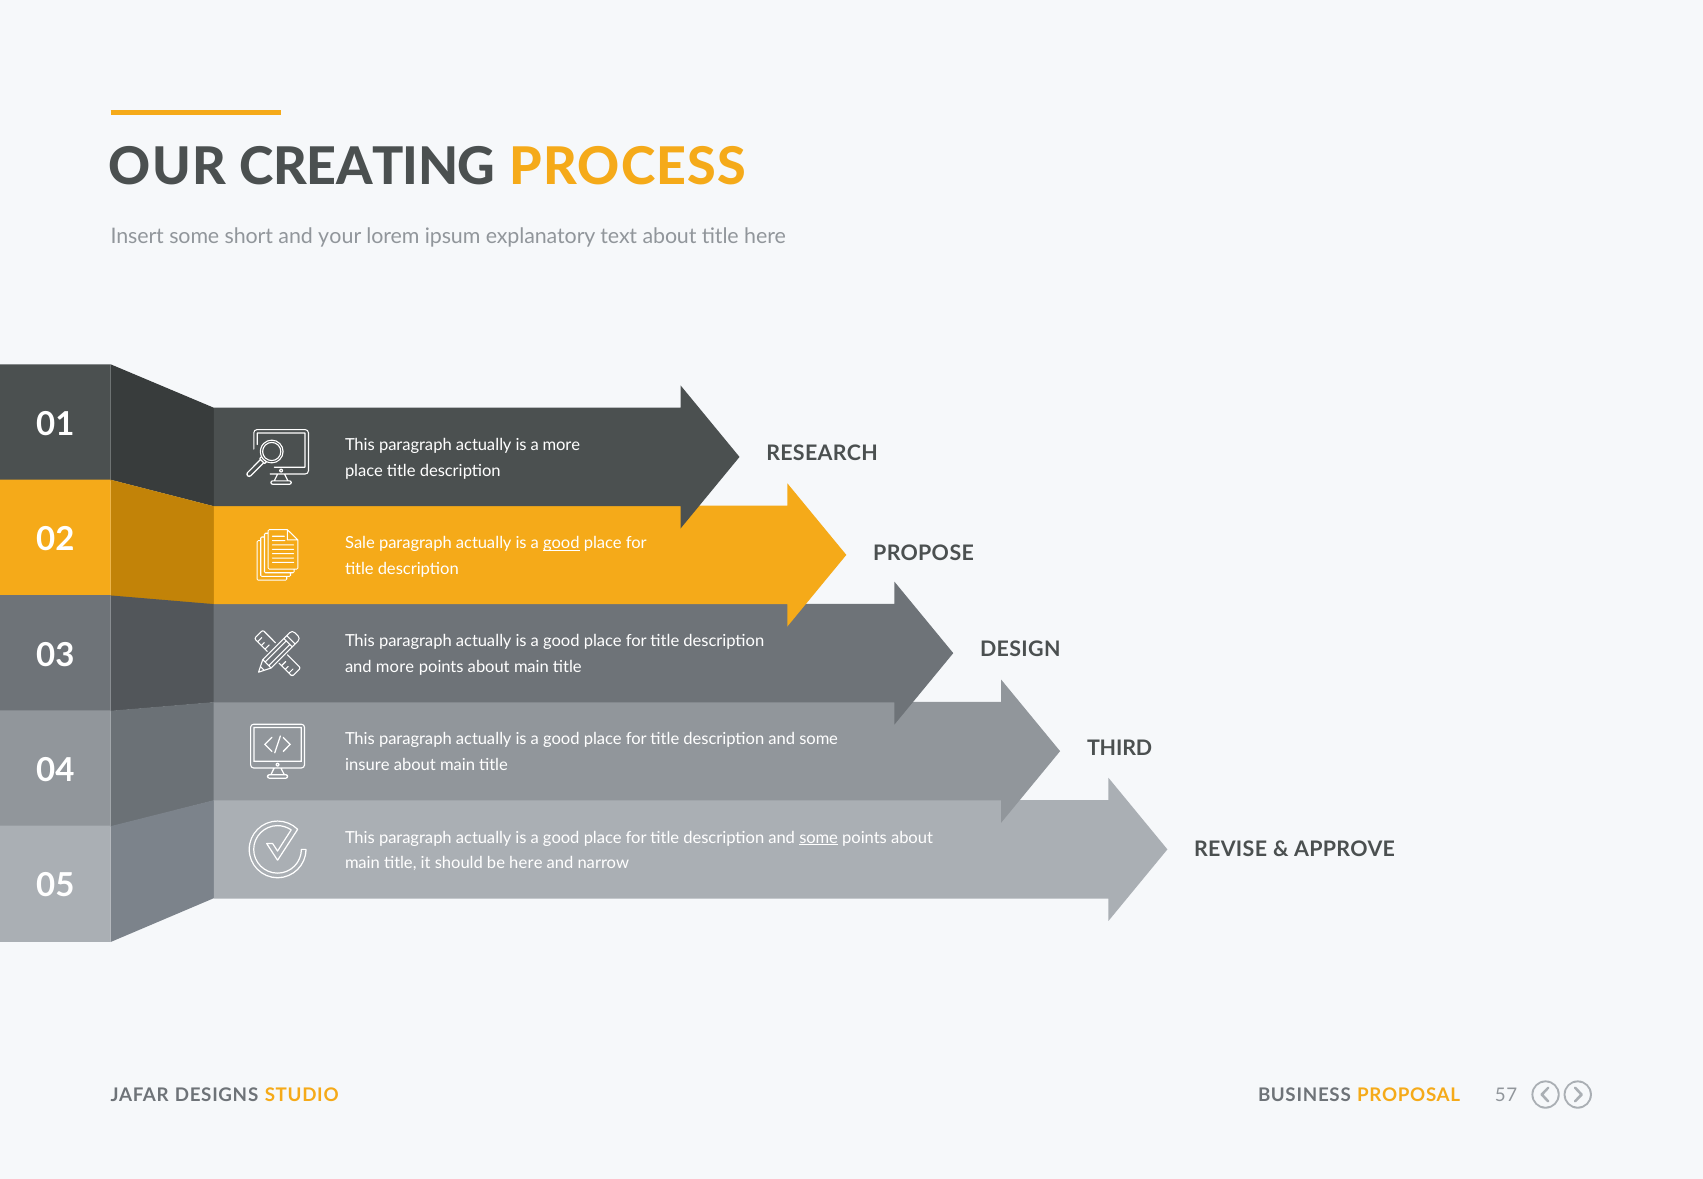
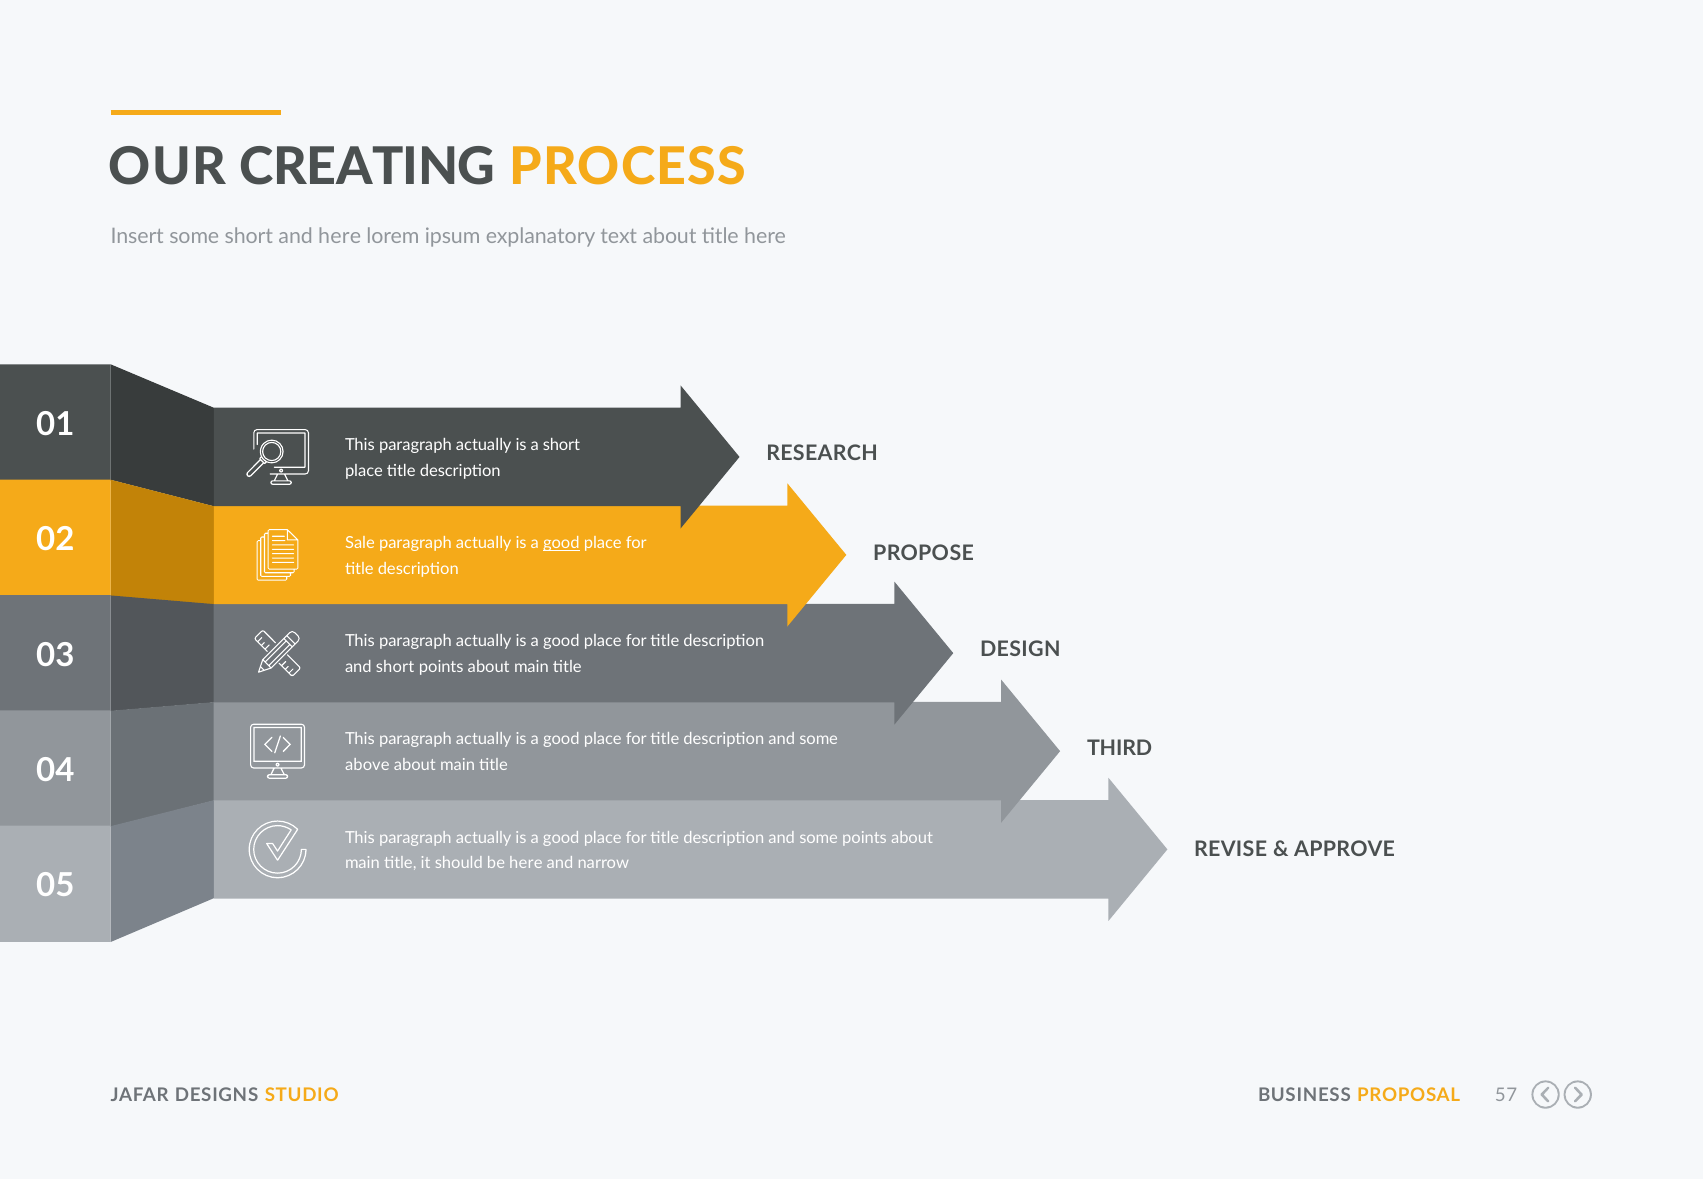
and your: your -> here (340, 237)
a more: more -> short (561, 445)
and more: more -> short (395, 667)
insure: insure -> above (367, 765)
some underline: present -> none (819, 838)
